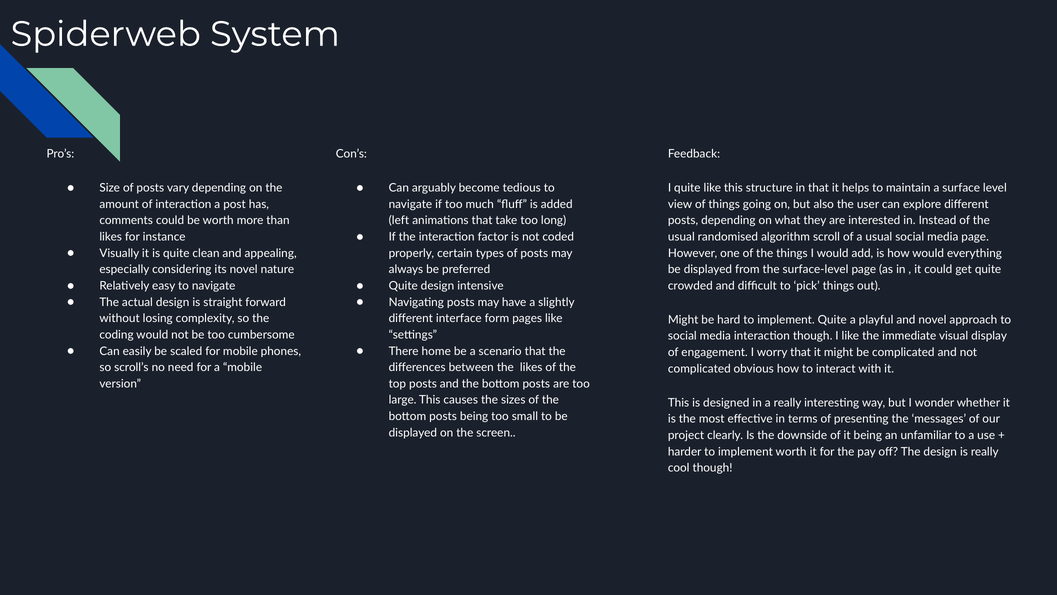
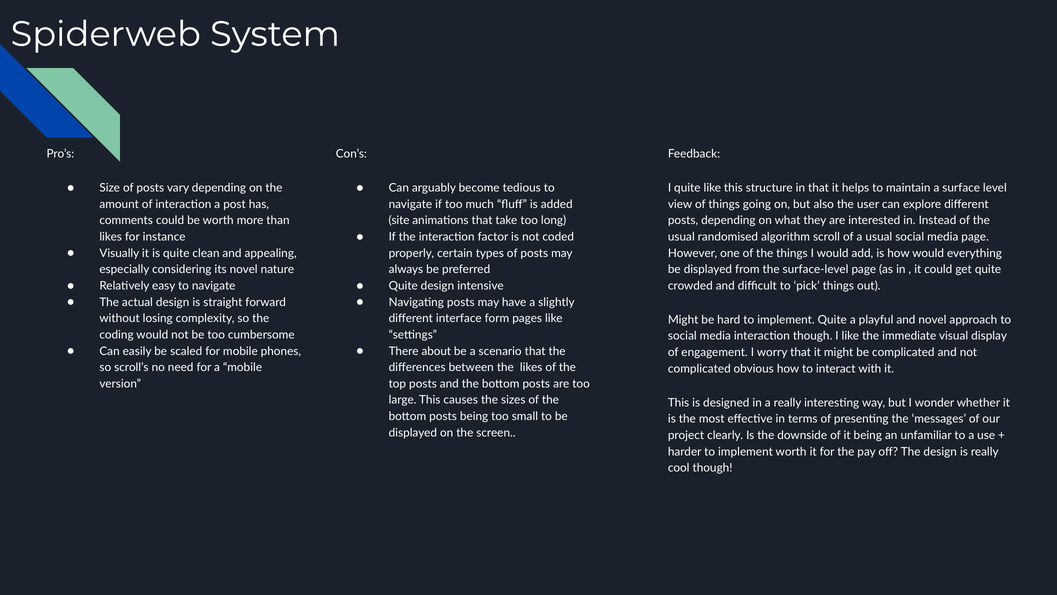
left: left -> site (399, 220)
home: home -> about (436, 351)
